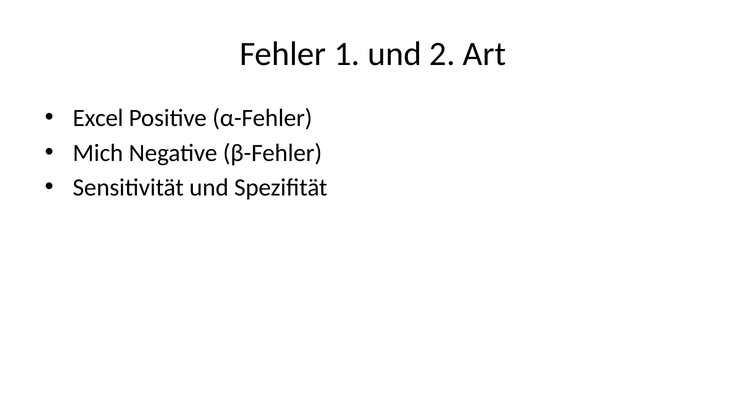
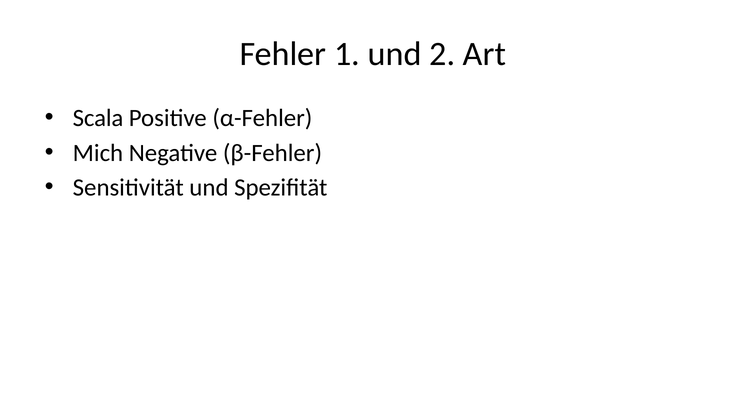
Excel: Excel -> Scala (98, 118)
